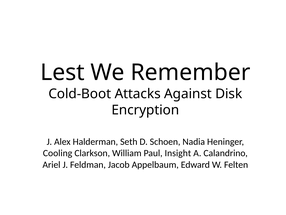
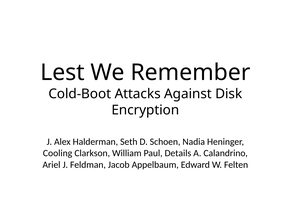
Insight: Insight -> Details (178, 153)
